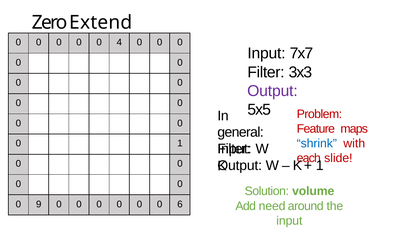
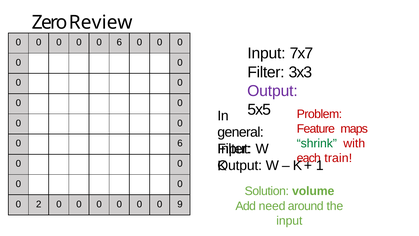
Extend: Extend -> Review (101, 23)
4: 4 -> 6 (119, 42)
shrink colour: blue -> green (317, 143)
1: 1 -> 6 (180, 143)
slide: slide -> train (338, 158)
9: 9 -> 2 (39, 204)
6: 6 -> 9 (180, 204)
